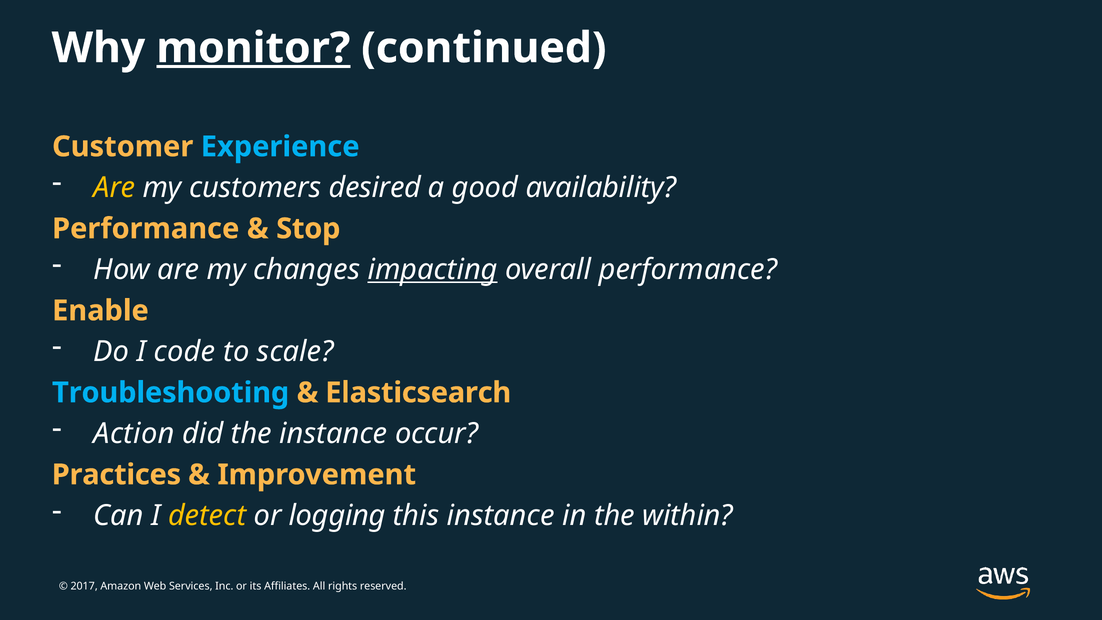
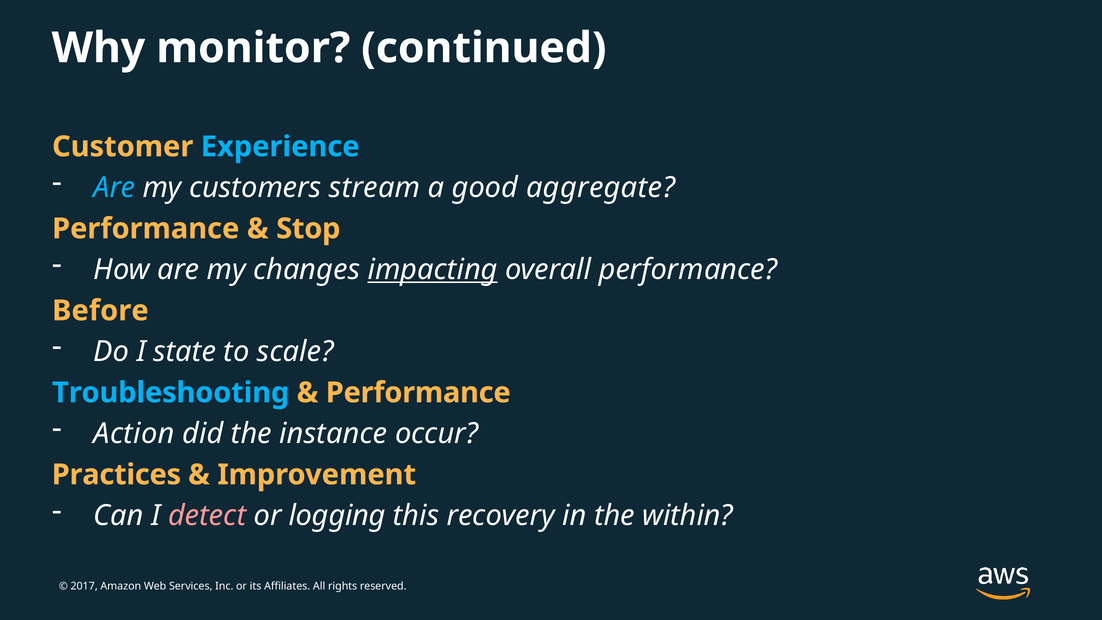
monitor underline: present -> none (253, 48)
Are colour: yellow -> light blue (114, 188)
desired: desired -> stream (375, 188)
availability: availability -> aggregate (601, 188)
Enable: Enable -> Before (100, 311)
code: code -> state (185, 352)
Elasticsearch: Elasticsearch -> Performance (418, 393)
detect colour: yellow -> pink (207, 516)
this instance: instance -> recovery (501, 516)
